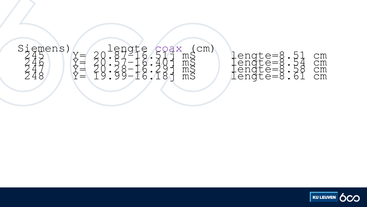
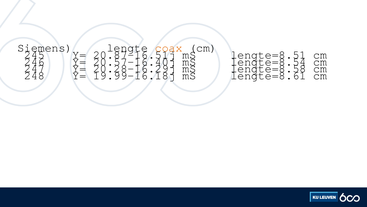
coax colour: purple -> orange (169, 48)
